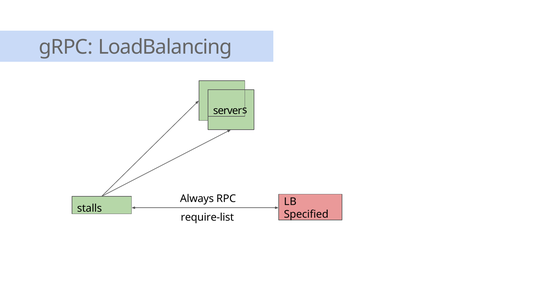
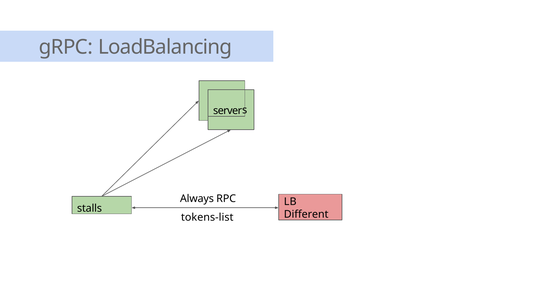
Specified: Specified -> Different (306, 215)
require-list: require-list -> tokens-list (207, 218)
